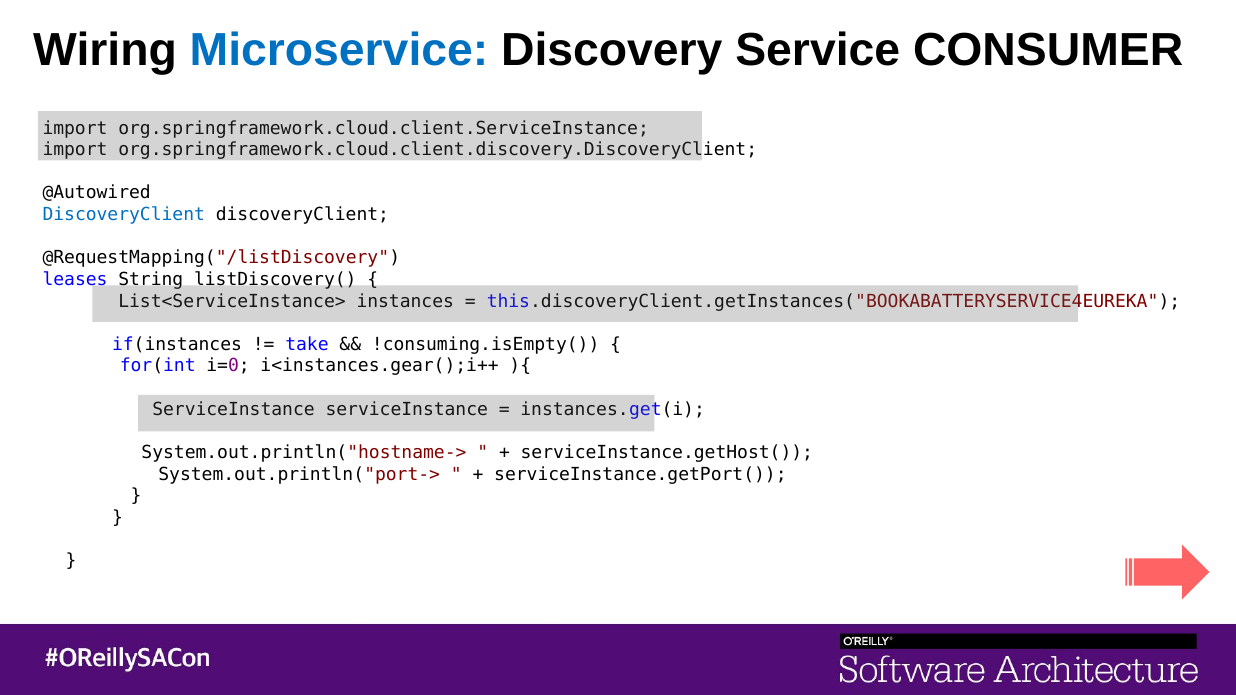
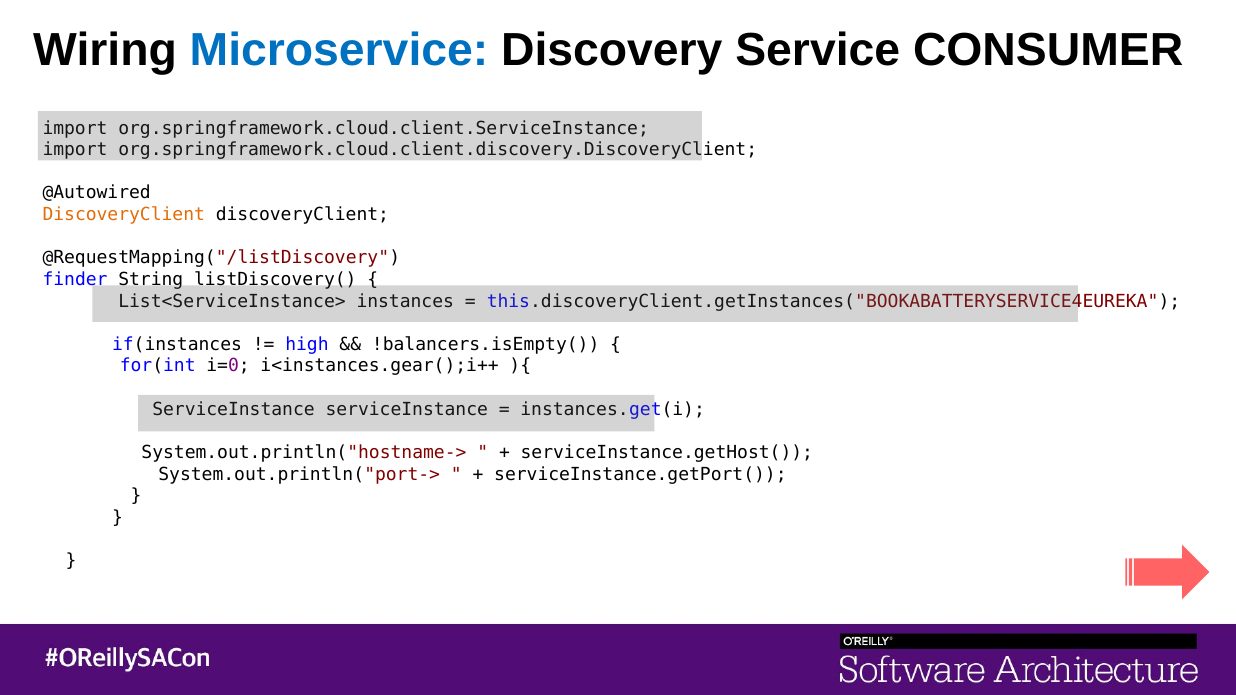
DiscoveryClient colour: blue -> orange (124, 215)
leases: leases -> finder (75, 280)
take: take -> high (307, 345)
!consuming.isEmpty(: !consuming.isEmpty( -> !balancers.isEmpty( (486, 345)
